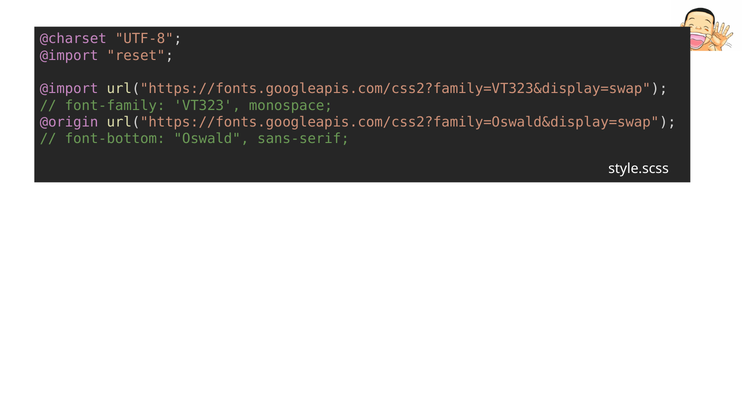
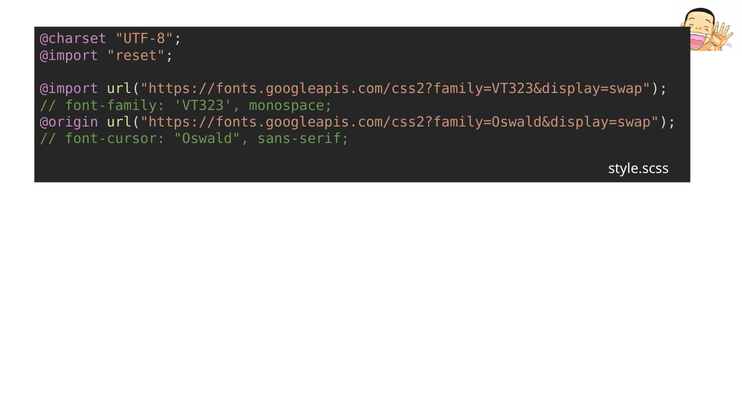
font-bottom: font-bottom -> font-cursor (115, 139)
